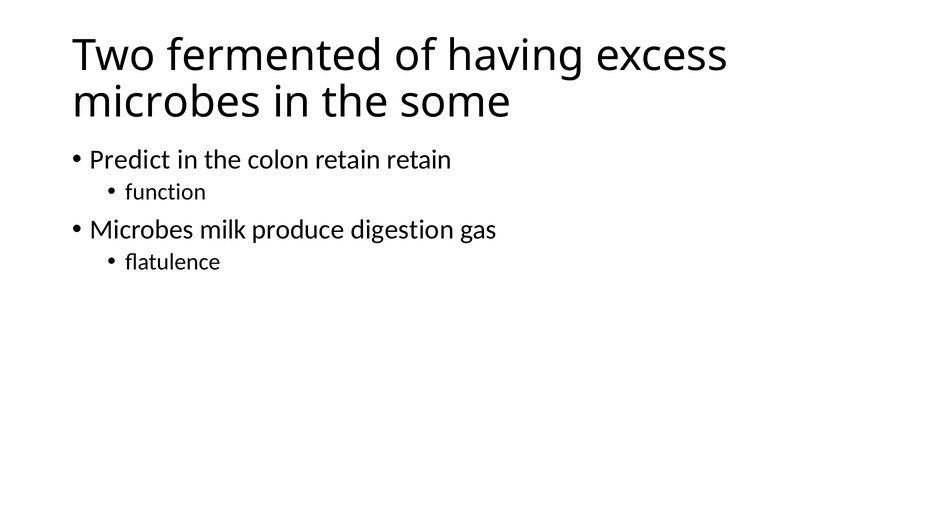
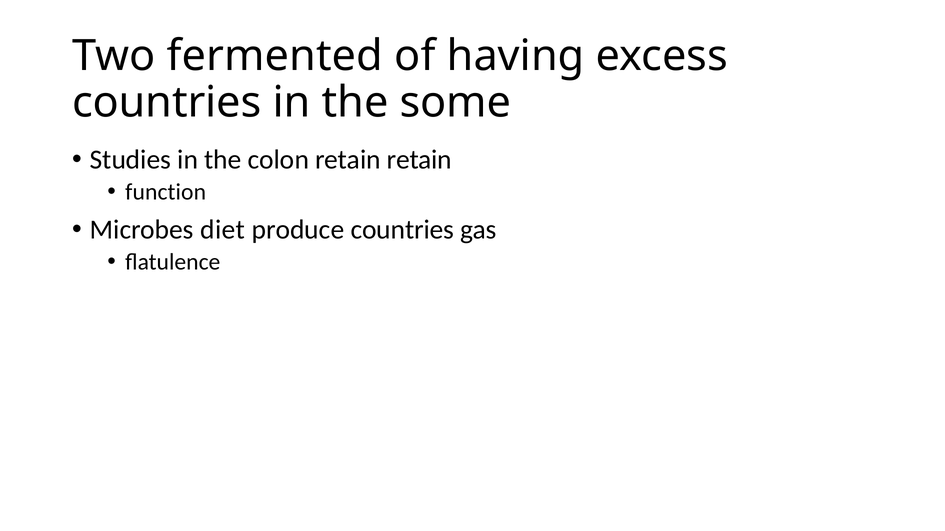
microbes: microbes -> countries (167, 103)
Predict: Predict -> Studies (130, 160)
milk: milk -> diet (223, 230)
produce digestion: digestion -> countries (402, 230)
